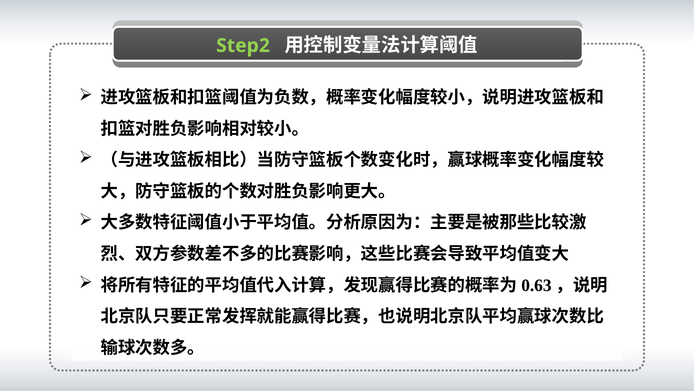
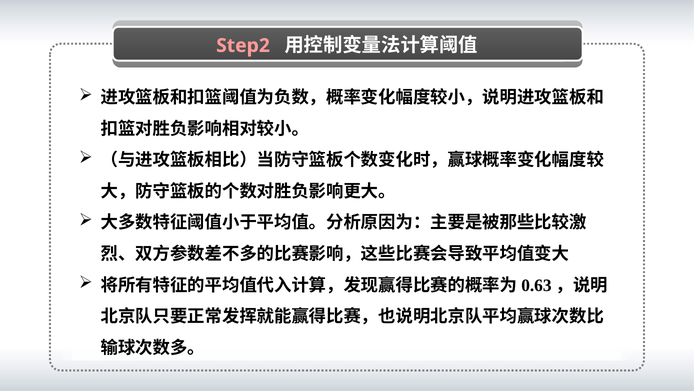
Step2 colour: light green -> pink (243, 46)
